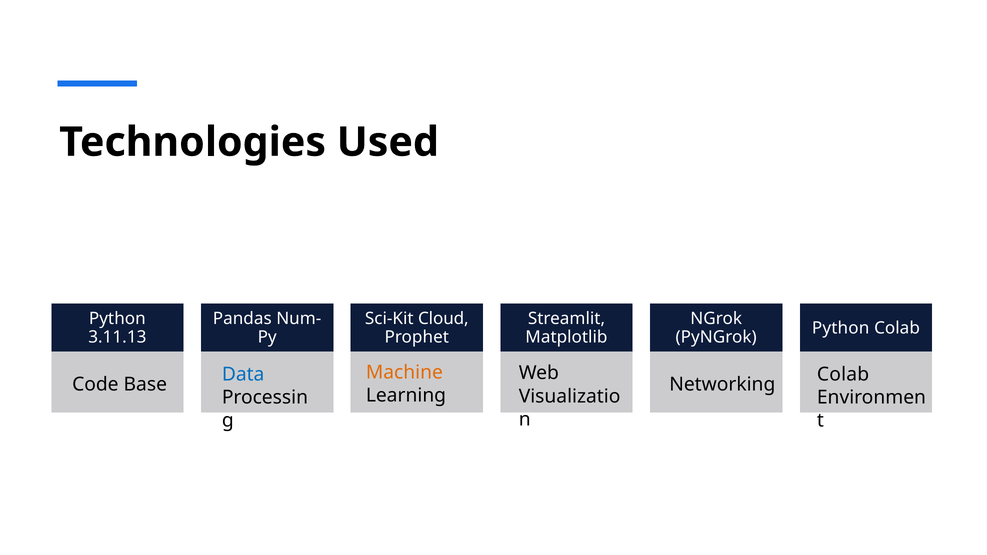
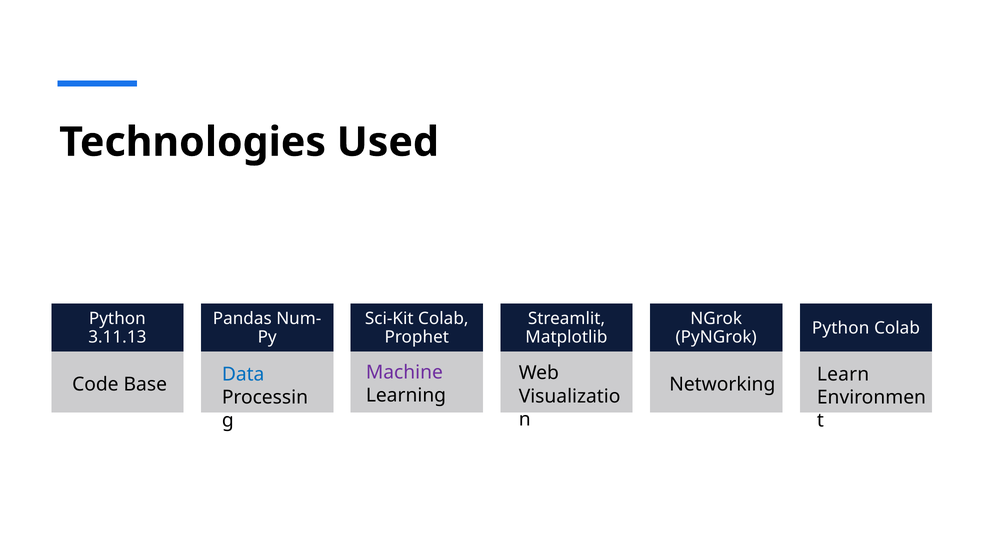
Sci-Kit Cloud: Cloud -> Colab (443, 319)
Machine colour: orange -> purple (404, 373)
Colab: Colab -> Learn (843, 375)
